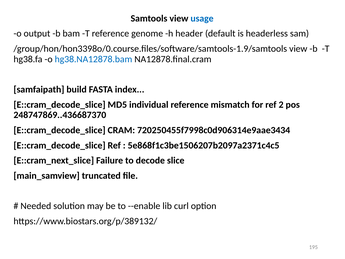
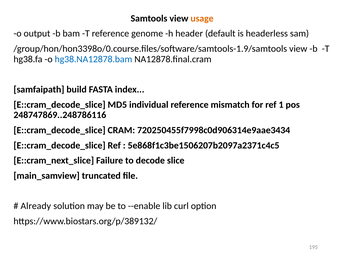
usage colour: blue -> orange (202, 18)
2: 2 -> 1 (281, 105)
248747869..436687370: 248747869..436687370 -> 248747869..248786116 (60, 115)
Needed: Needed -> Already (36, 206)
